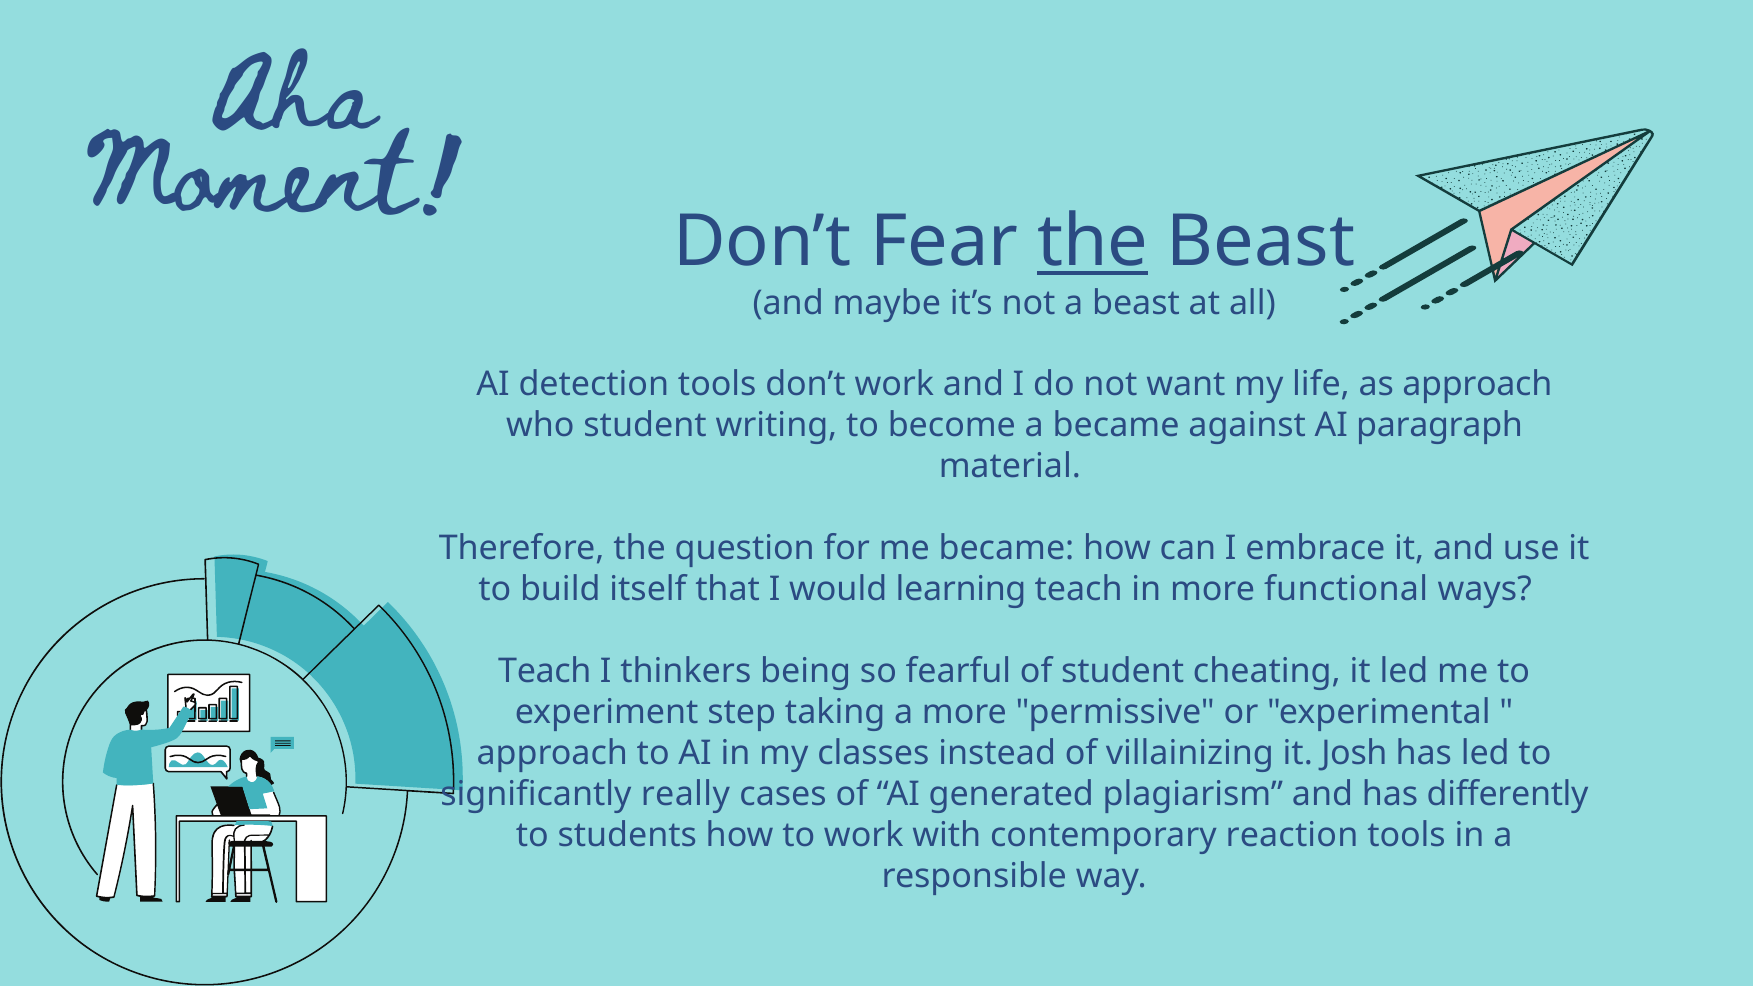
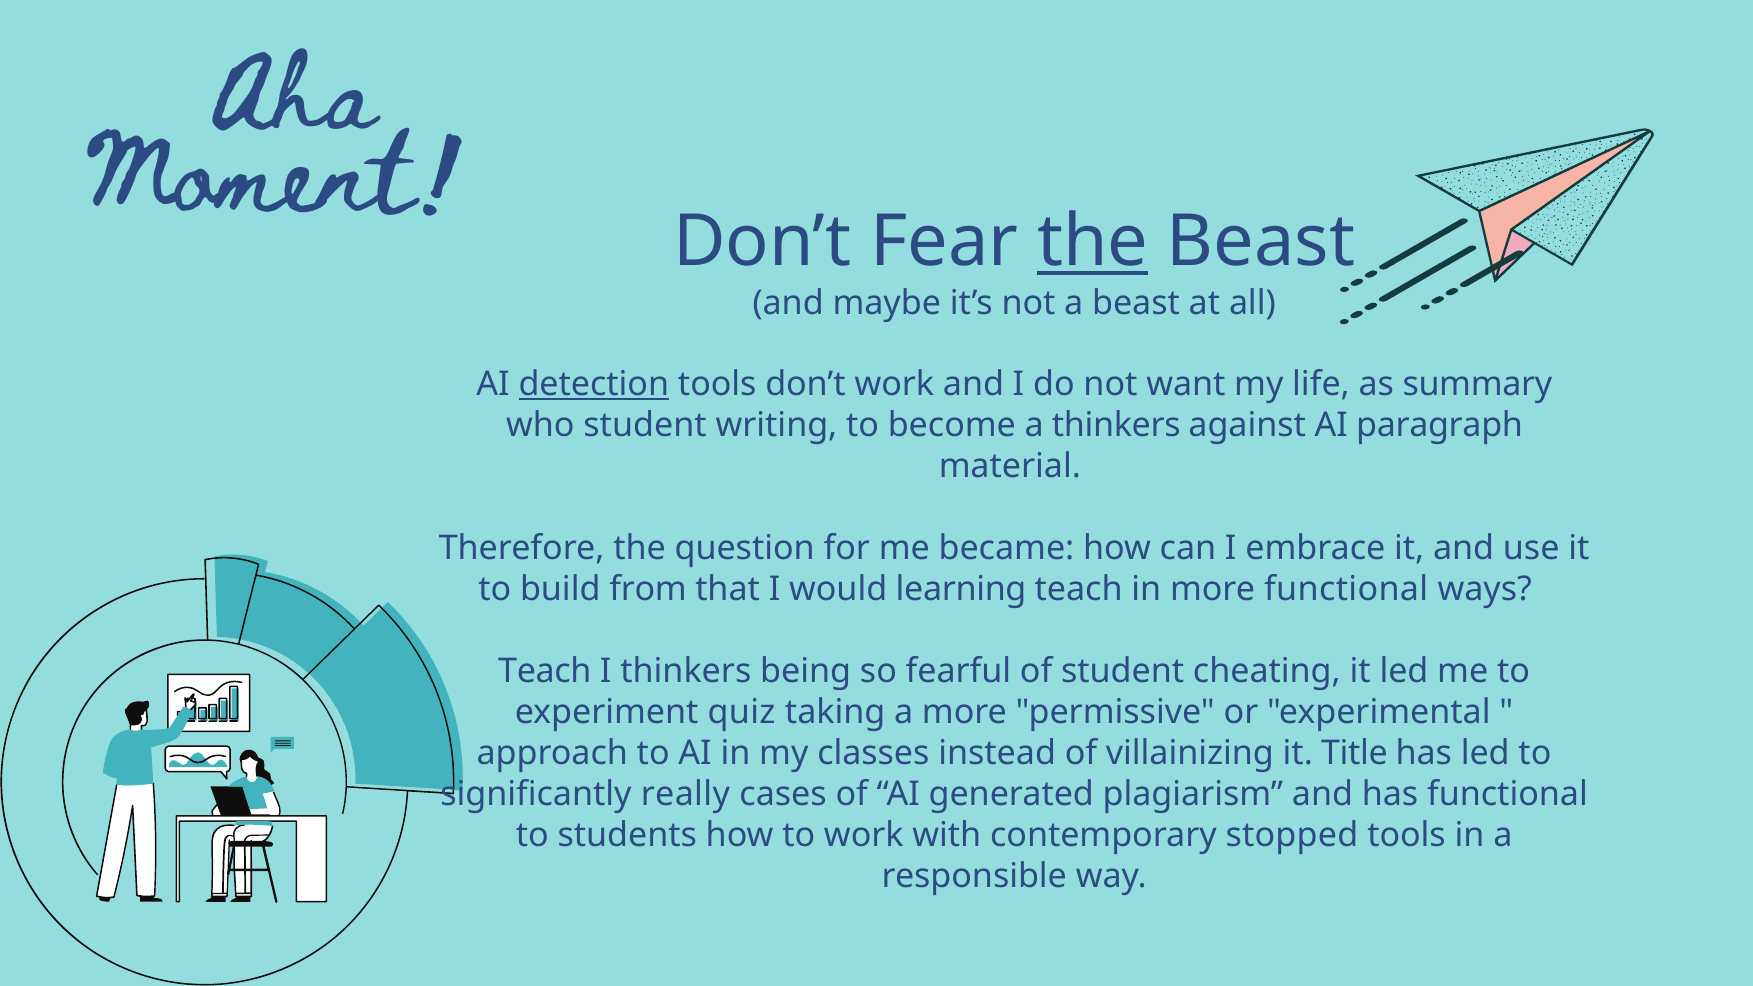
detection underline: none -> present (594, 385)
as approach: approach -> summary (1477, 385)
a became: became -> thinkers (1116, 426)
itself: itself -> from (648, 589)
step: step -> quiz (742, 712)
Josh: Josh -> Title (1354, 753)
has differently: differently -> functional (1507, 794)
reaction: reaction -> stopped (1292, 835)
